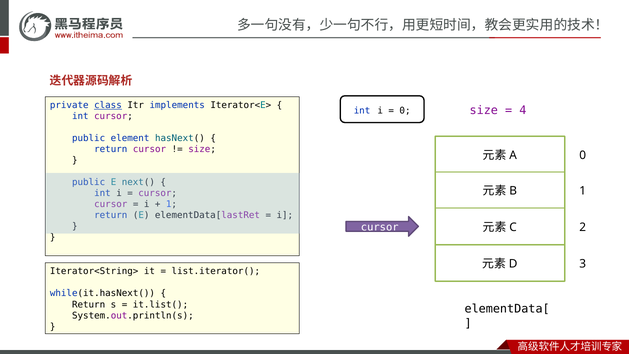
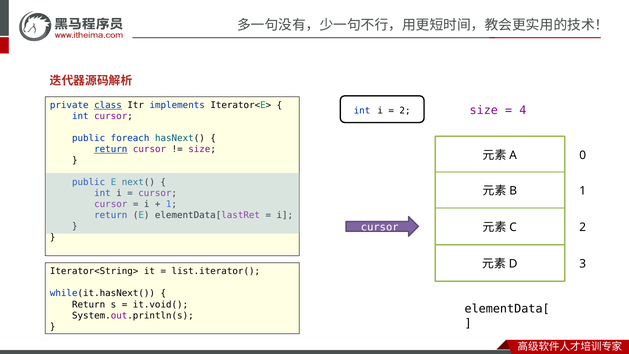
0: 0 -> 2 (405, 111)
element: element -> foreach (130, 138)
return underline: none -> present (111, 149)
it.list(: it.list( -> it.void( (161, 304)
